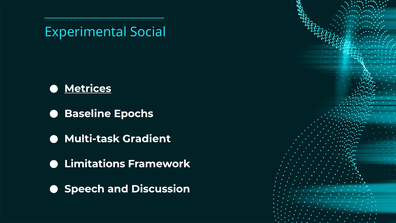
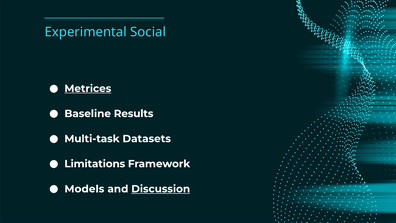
Epochs: Epochs -> Results (134, 114)
Gradient: Gradient -> Datasets (147, 139)
Speech: Speech -> Models (84, 189)
Discussion underline: none -> present (161, 189)
